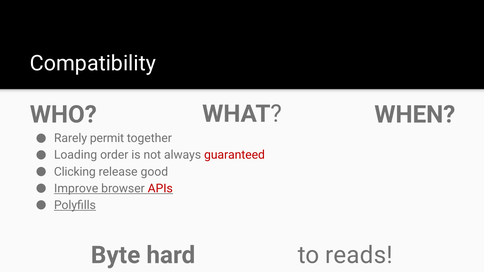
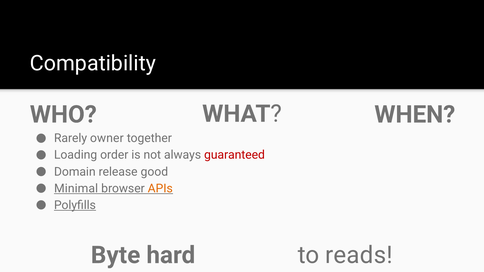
permit: permit -> owner (107, 138)
Clicking: Clicking -> Domain (75, 172)
Improve: Improve -> Minimal (76, 189)
APIs colour: red -> orange (160, 189)
